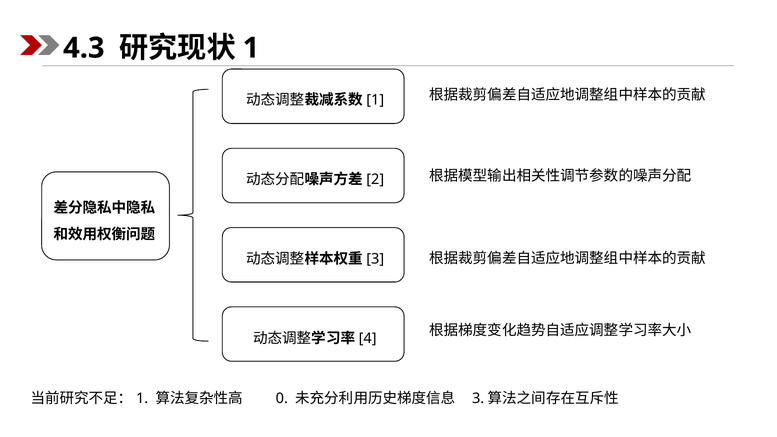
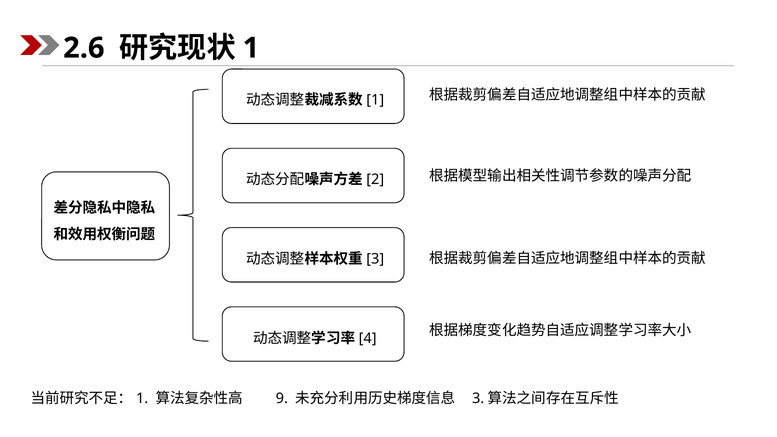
4.3: 4.3 -> 2.6 (84, 48)
0: 0 -> 9 (282, 399)
